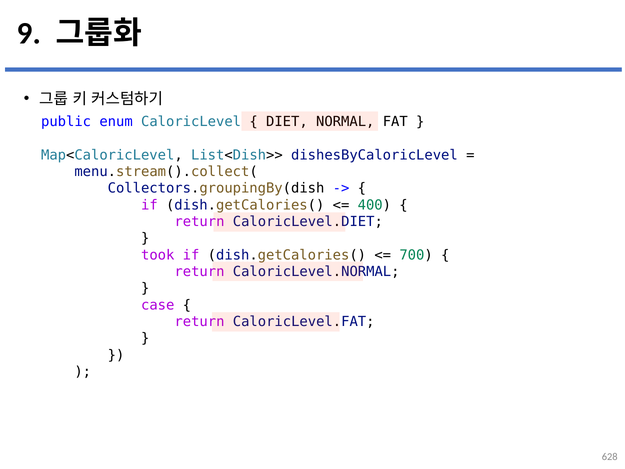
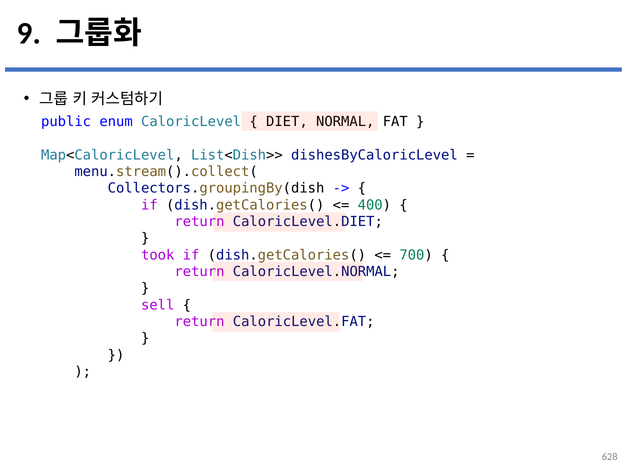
case: case -> sell (158, 305)
